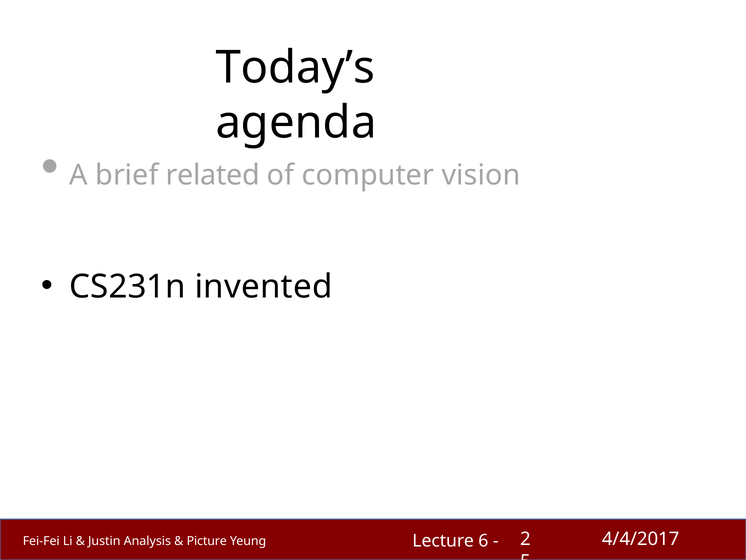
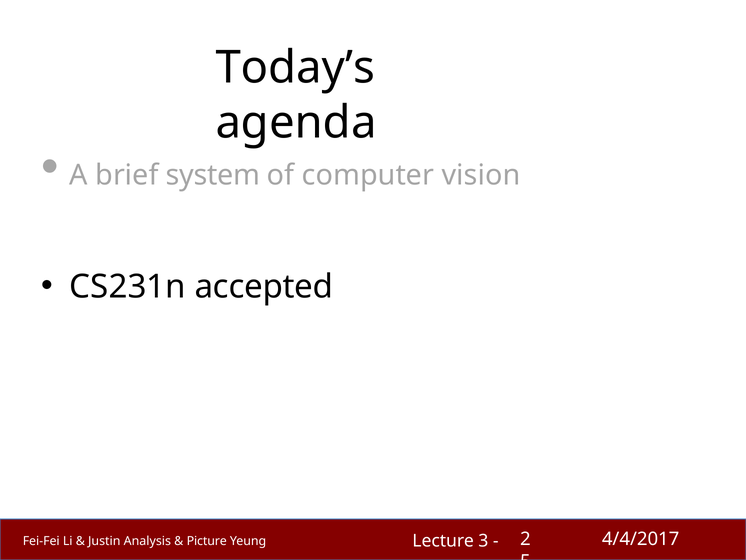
related: related -> system (213, 175)
invented: invented -> accepted (264, 286)
6: 6 -> 3 (483, 540)
